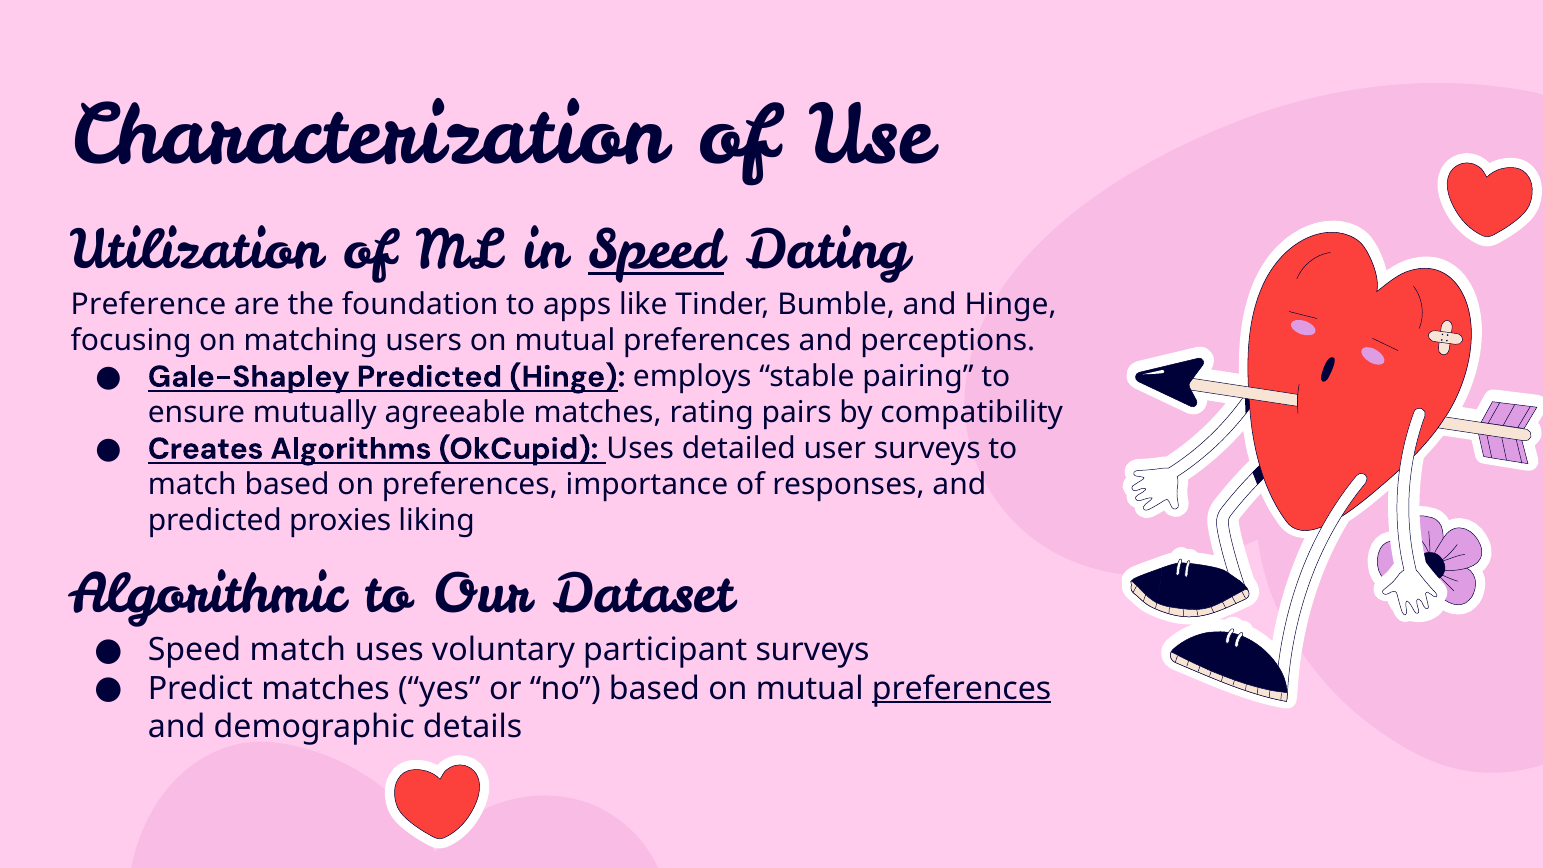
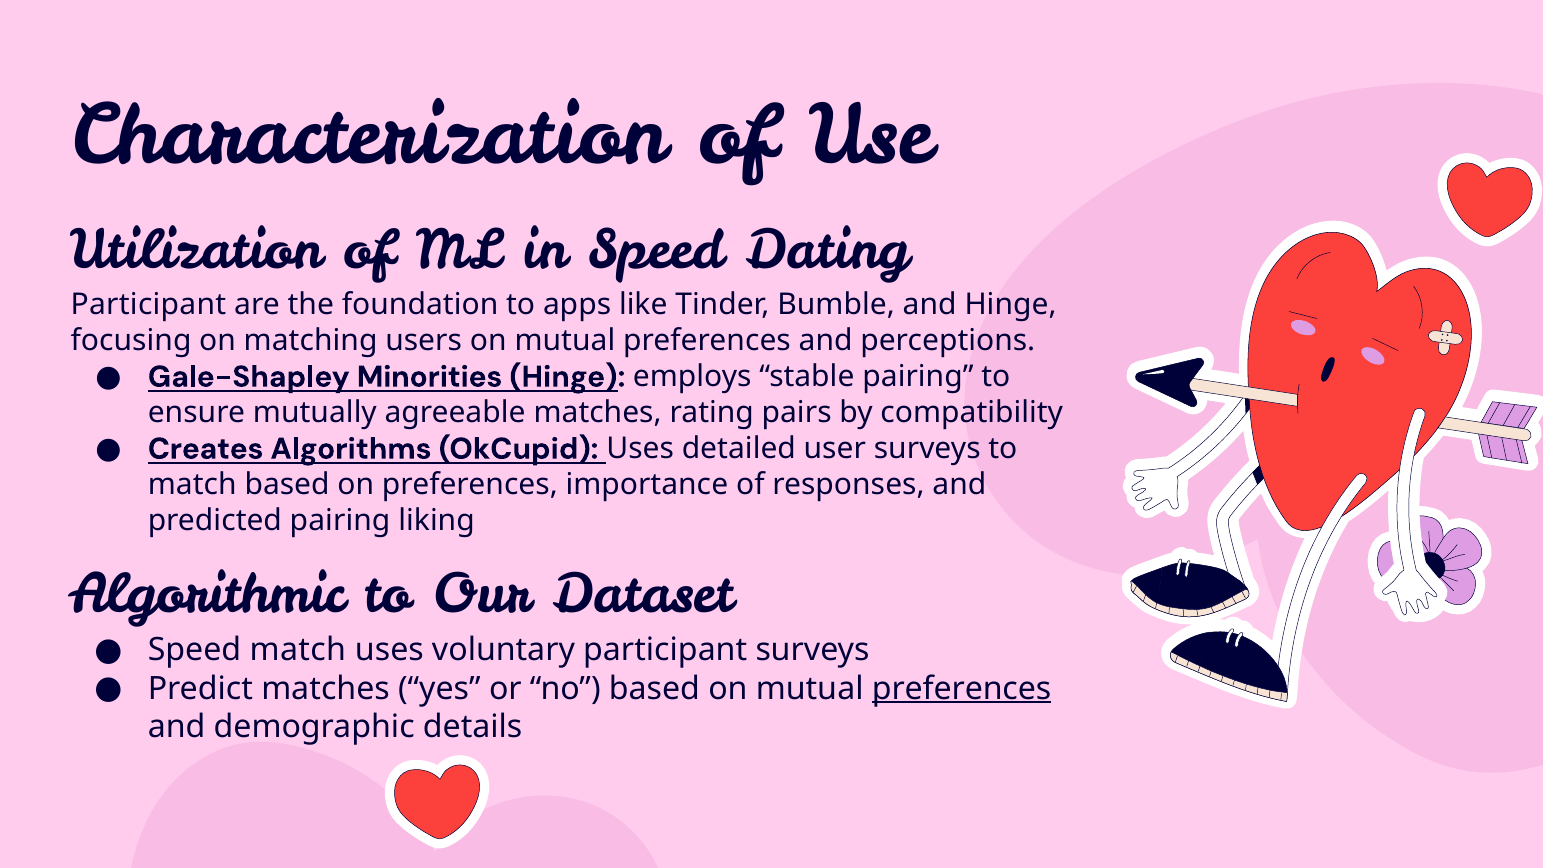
Speed underline: present -> none (656, 251)
Preference: Preference -> Participant (148, 305)
Gale-Shapley Predicted: Predicted -> Minorities (430, 377)
predicted proxies: proxies -> pairing (340, 521)
